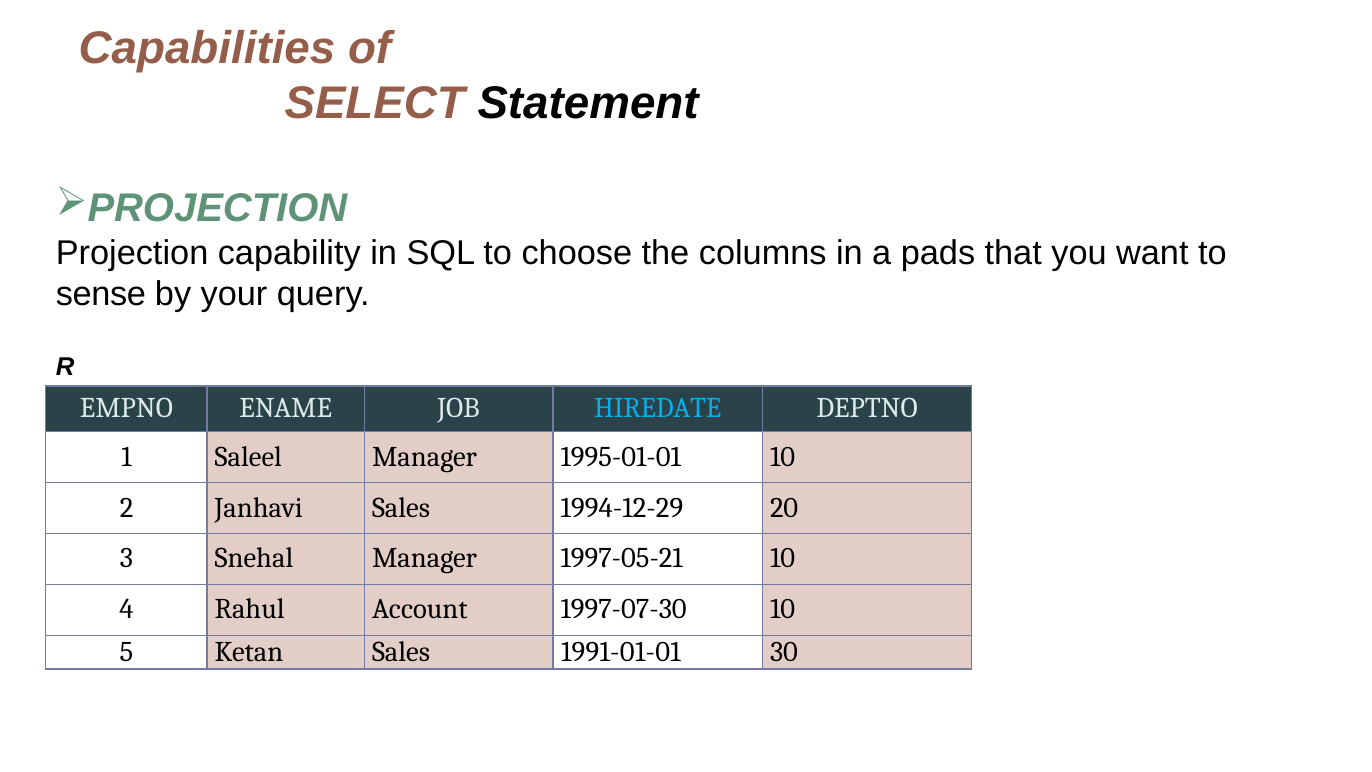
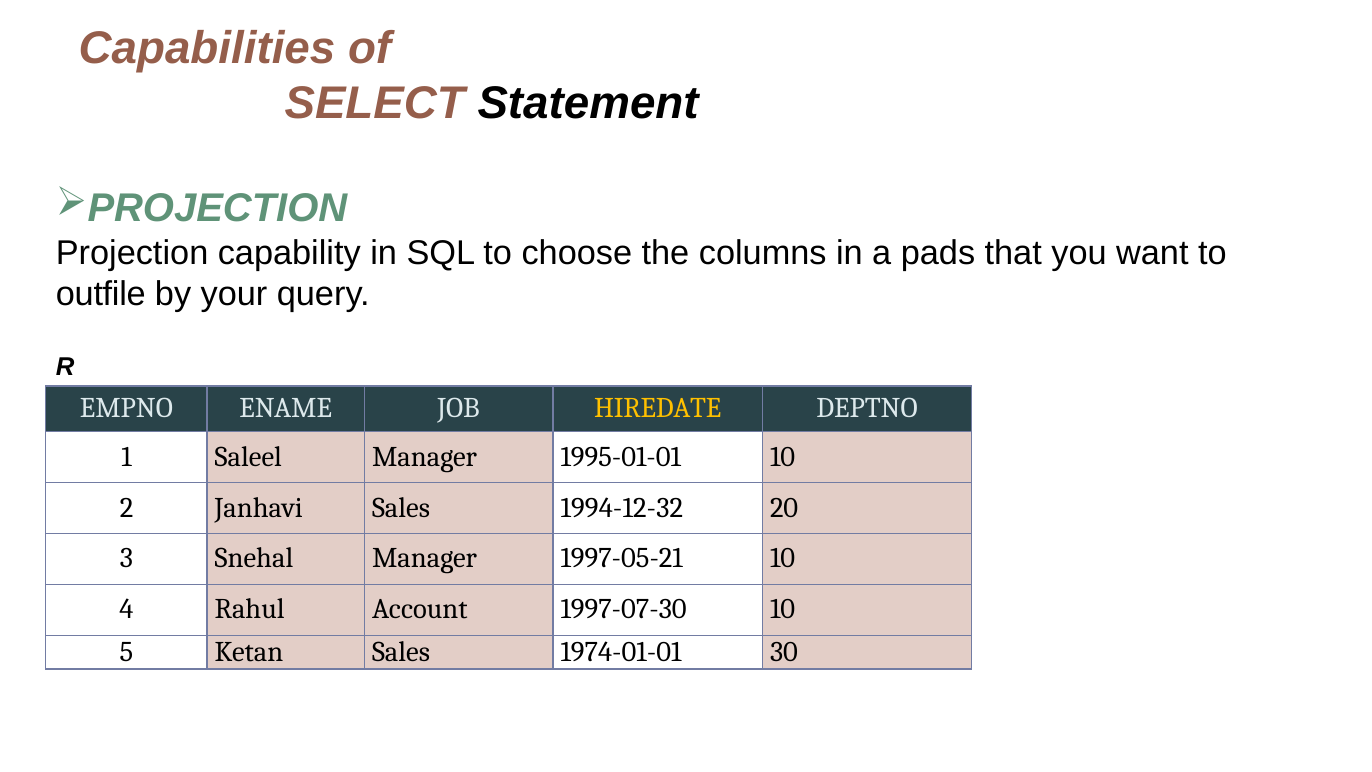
sense: sense -> outfile (101, 294)
HIREDATE colour: light blue -> yellow (658, 408)
1994-12-29: 1994-12-29 -> 1994-12-32 (622, 507)
1991-01-01: 1991-01-01 -> 1974-01-01 (621, 652)
